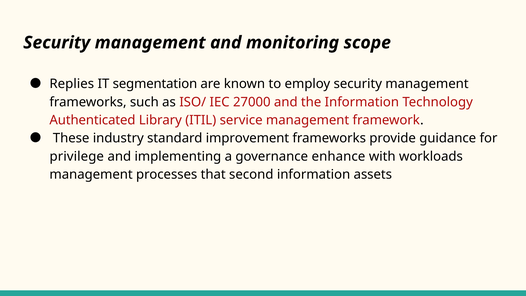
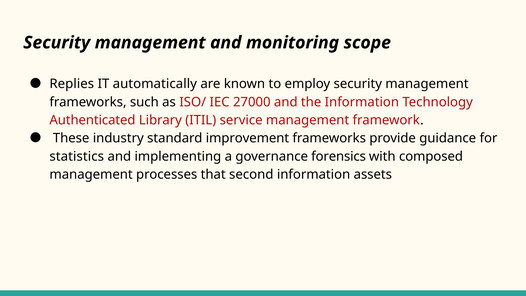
segmentation: segmentation -> automatically (155, 84)
privilege: privilege -> statistics (77, 156)
enhance: enhance -> forensics (339, 156)
workloads: workloads -> composed (431, 156)
